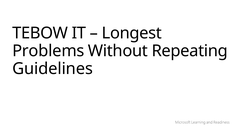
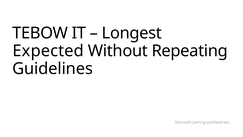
Problems: Problems -> Expected (48, 51)
